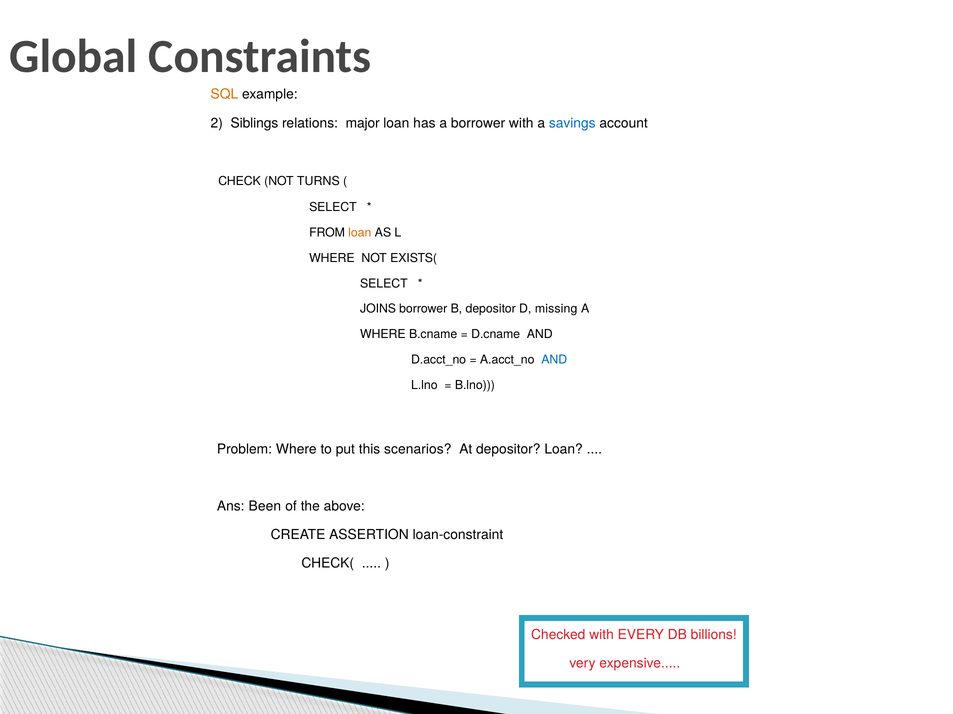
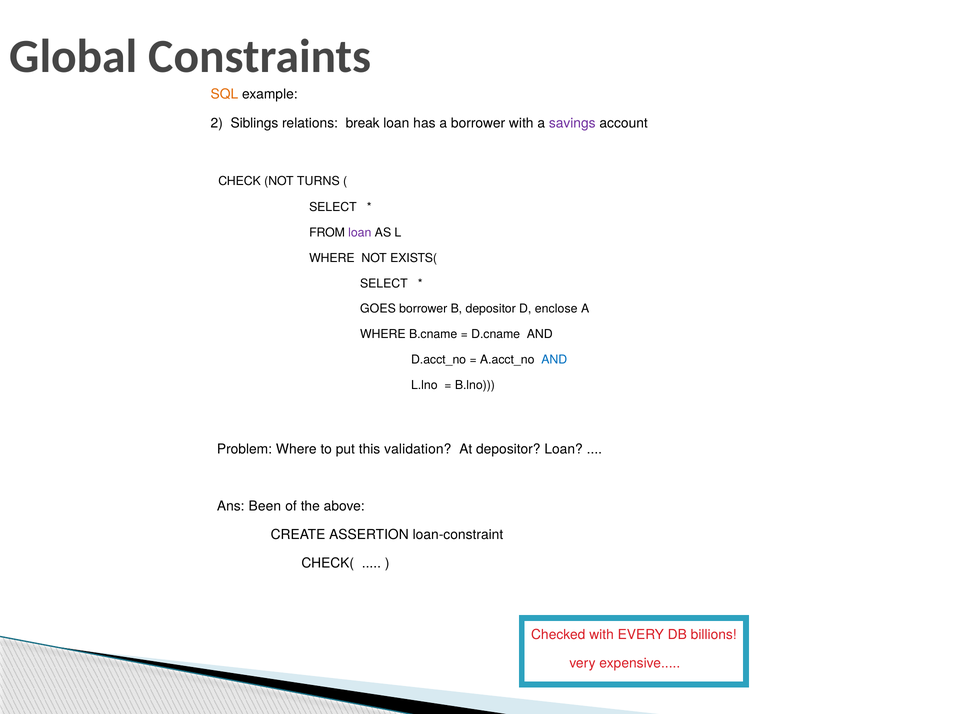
major: major -> break (363, 123)
savings colour: blue -> purple (572, 123)
loan colour: orange -> purple (360, 233)
JOINS: JOINS -> GOES (378, 309)
missing: missing -> enclose (556, 309)
scenarios: scenarios -> validation (418, 450)
